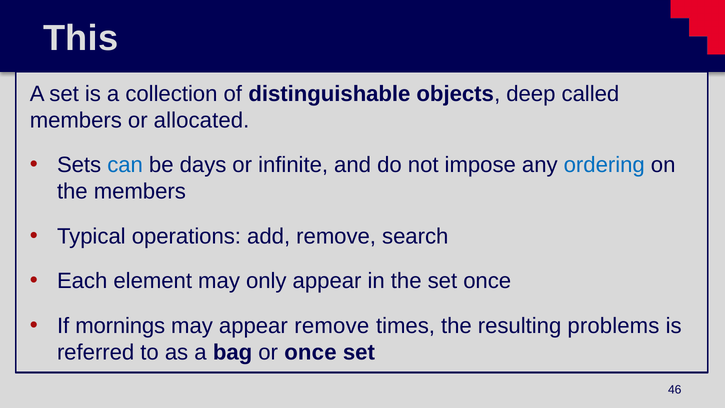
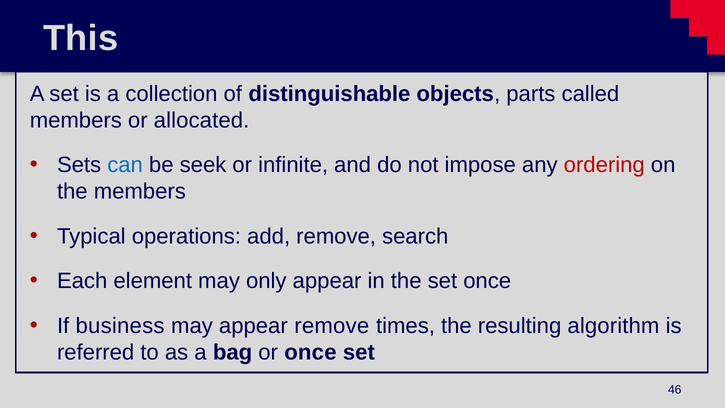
deep: deep -> parts (531, 94)
days: days -> seek (203, 165)
ordering colour: blue -> red (604, 165)
mornings: mornings -> business (120, 326)
problems: problems -> algorithm (613, 326)
